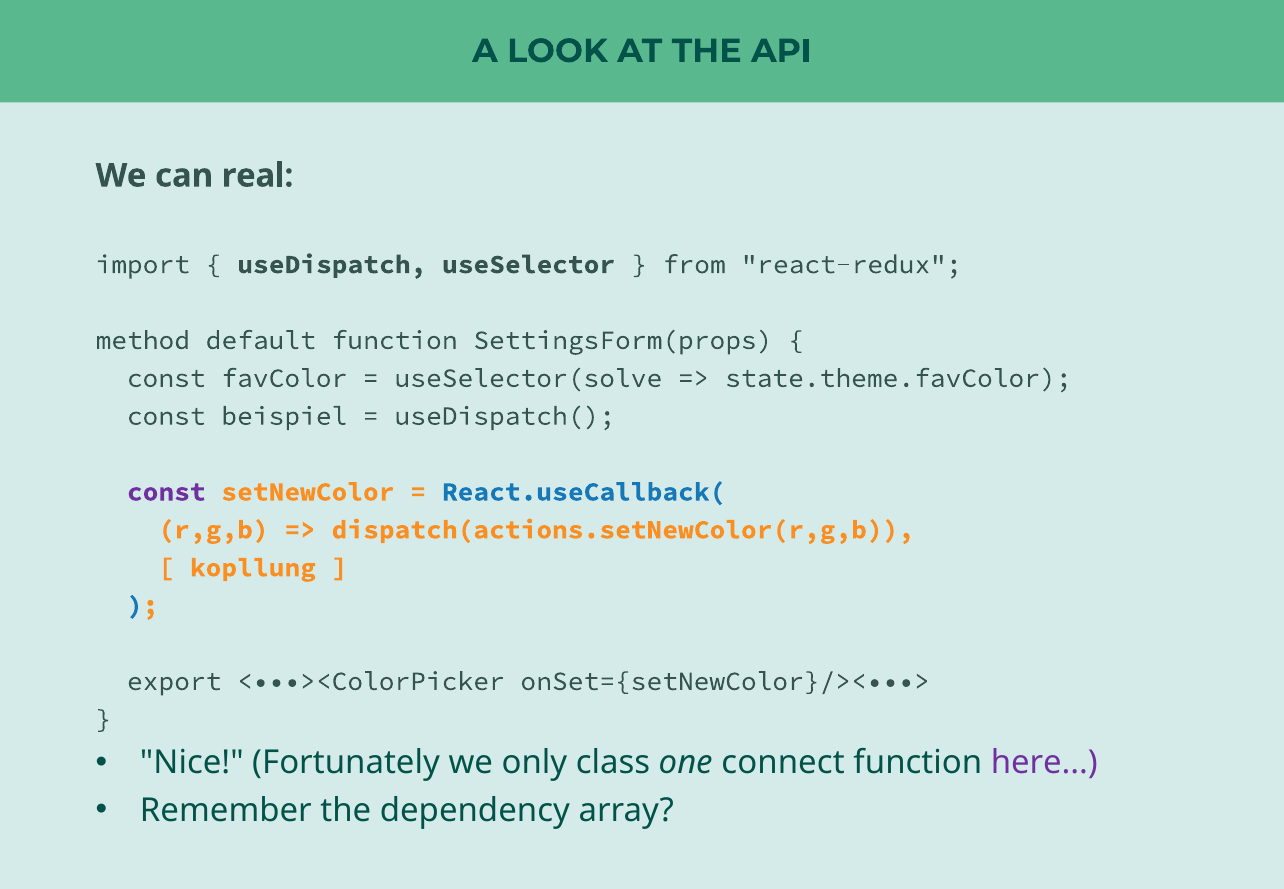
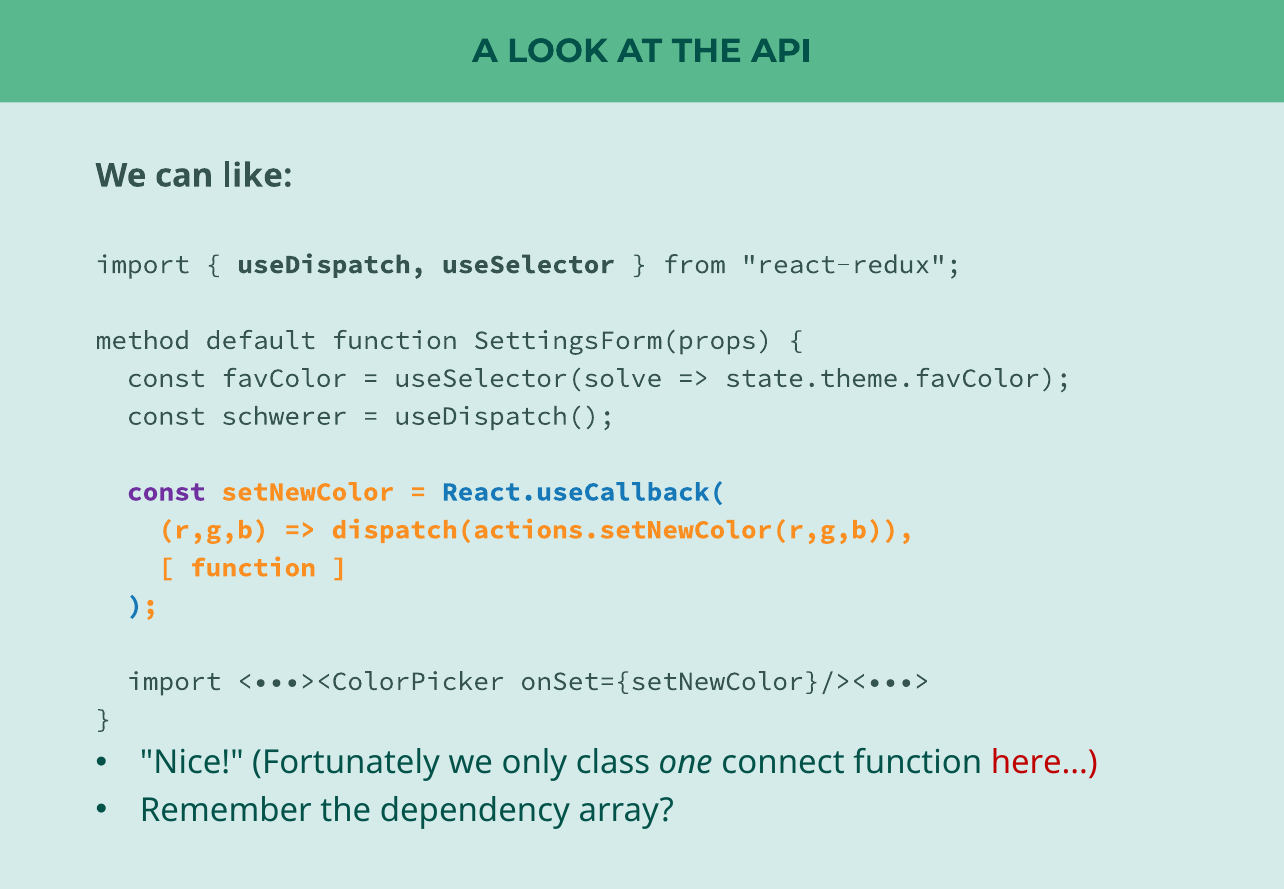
real: real -> like (257, 176)
beispiel: beispiel -> schwerer (284, 416)
kopllung: kopllung -> function (253, 568)
export: export -> import (174, 681)
here colour: purple -> red (1044, 763)
